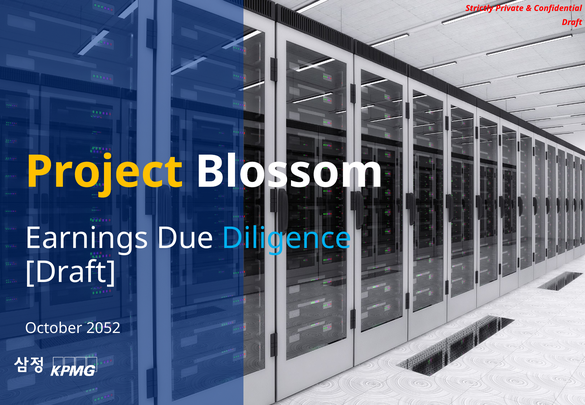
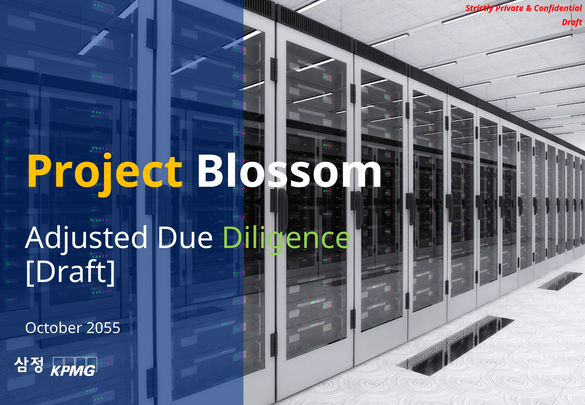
Earnings: Earnings -> Adjusted (87, 238)
Diligence colour: light blue -> light green (287, 238)
2052: 2052 -> 2055 (103, 328)
